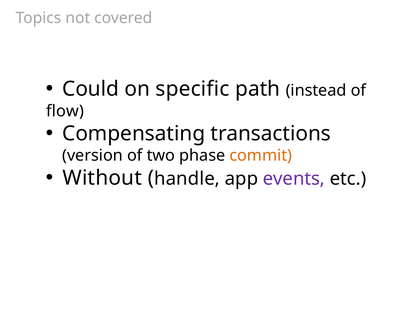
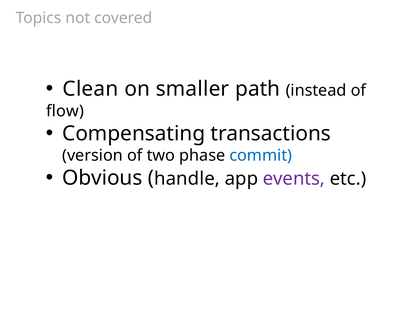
Could: Could -> Clean (90, 89)
specific: specific -> smaller (192, 89)
commit colour: orange -> blue (261, 155)
Without: Without -> Obvious (102, 178)
